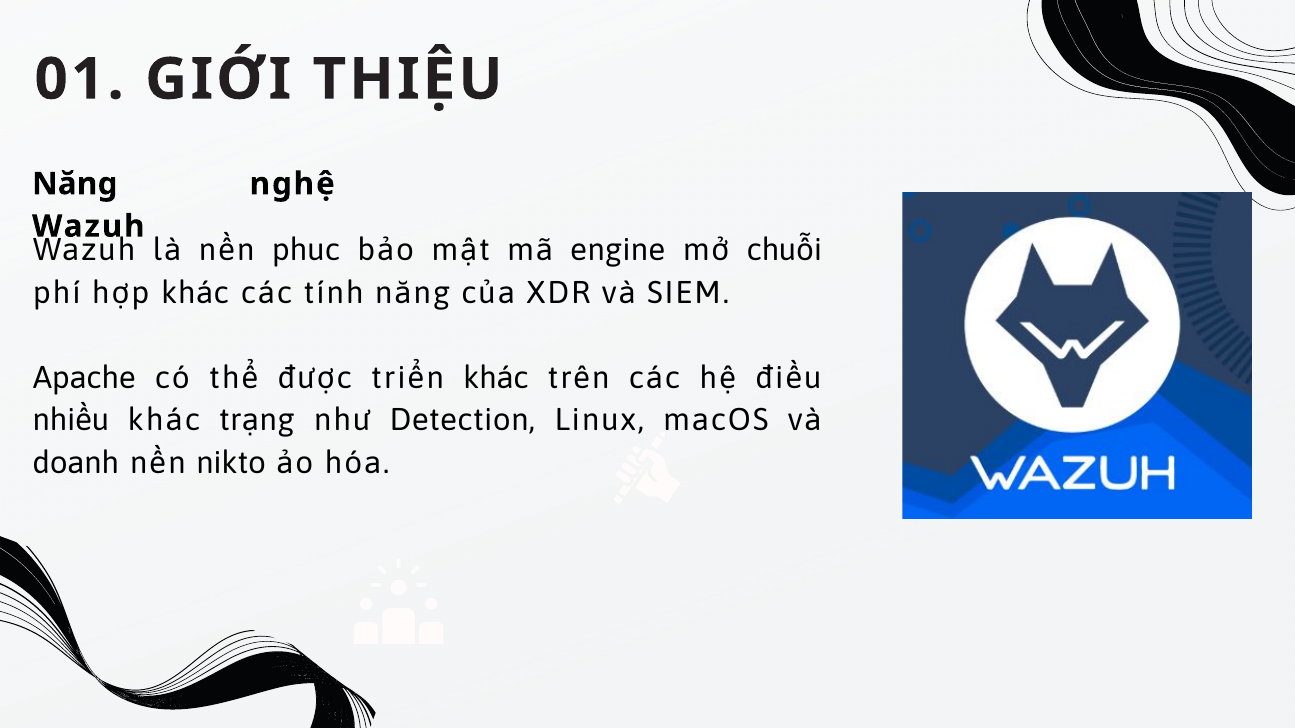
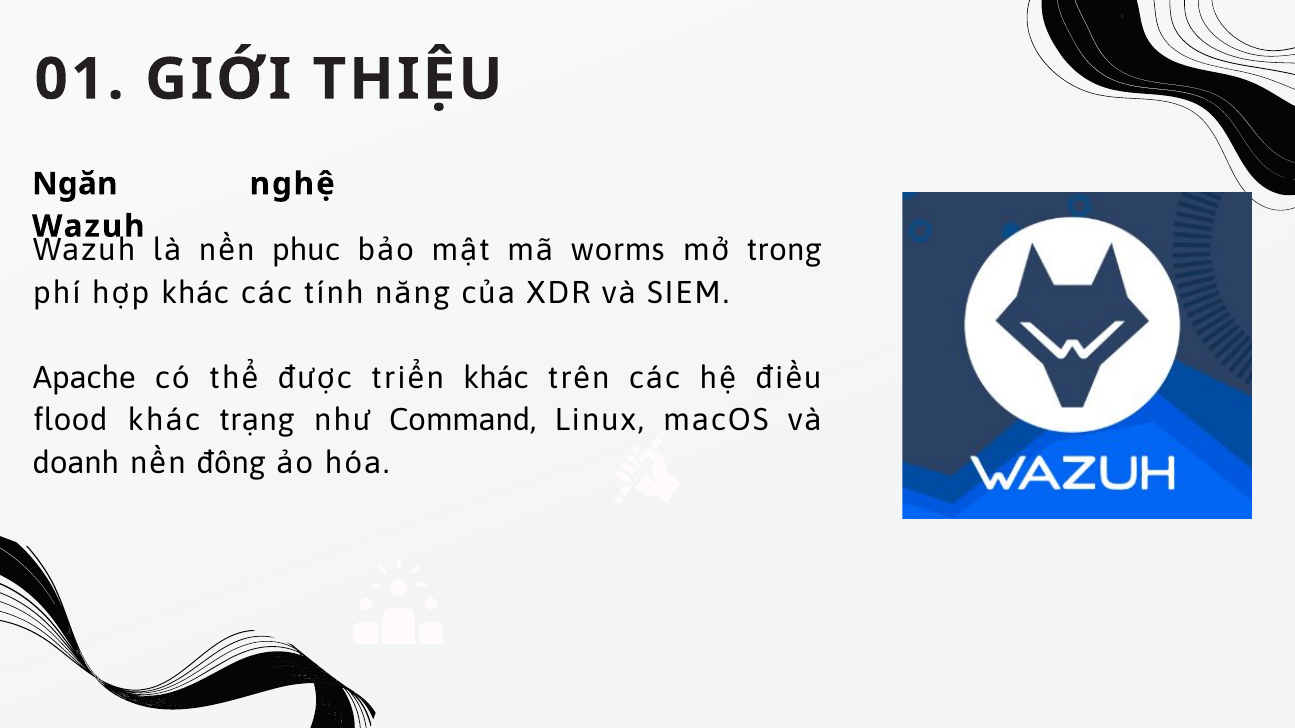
Năng: Năng -> Ngăn (75, 184)
engine: engine -> worms (618, 250)
chuỗi: chuỗi -> trong (784, 250)
nhiều: nhiều -> flood (71, 420)
Detection: Detection -> Command (463, 420)
nikto: nikto -> đông (231, 463)
